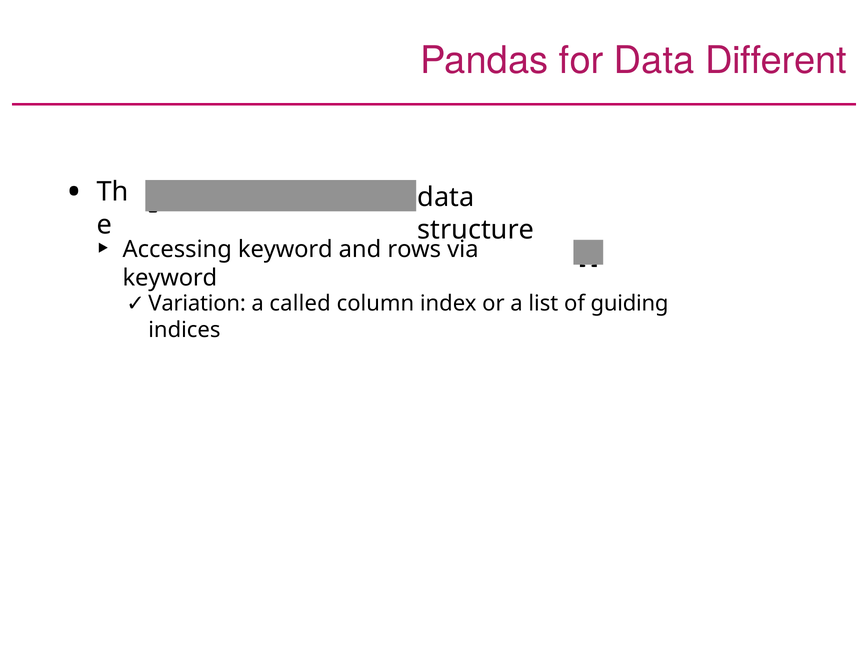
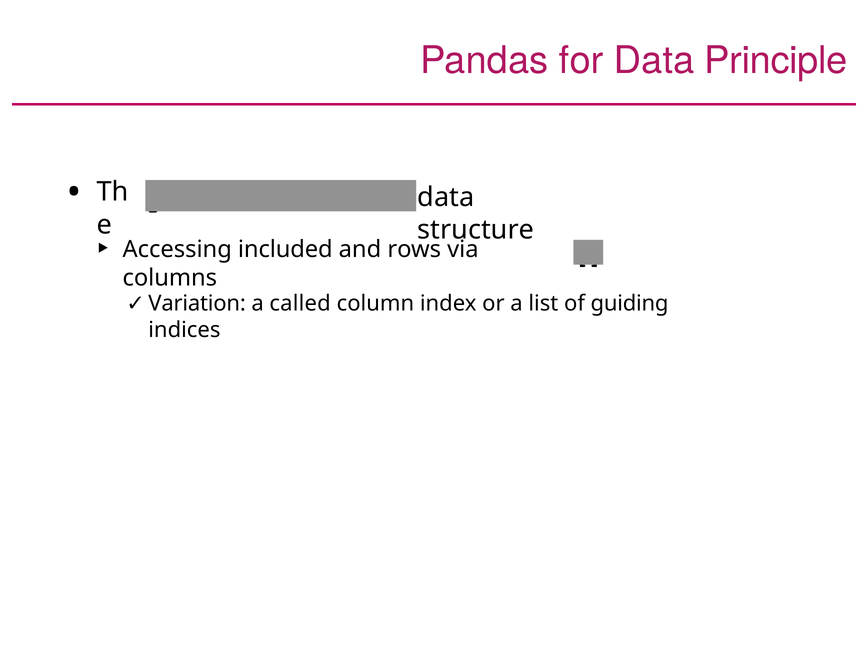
Different: Different -> Principle (776, 61)
Accessing keyword: keyword -> included (285, 249)
keyword: keyword -> columns (170, 278)
